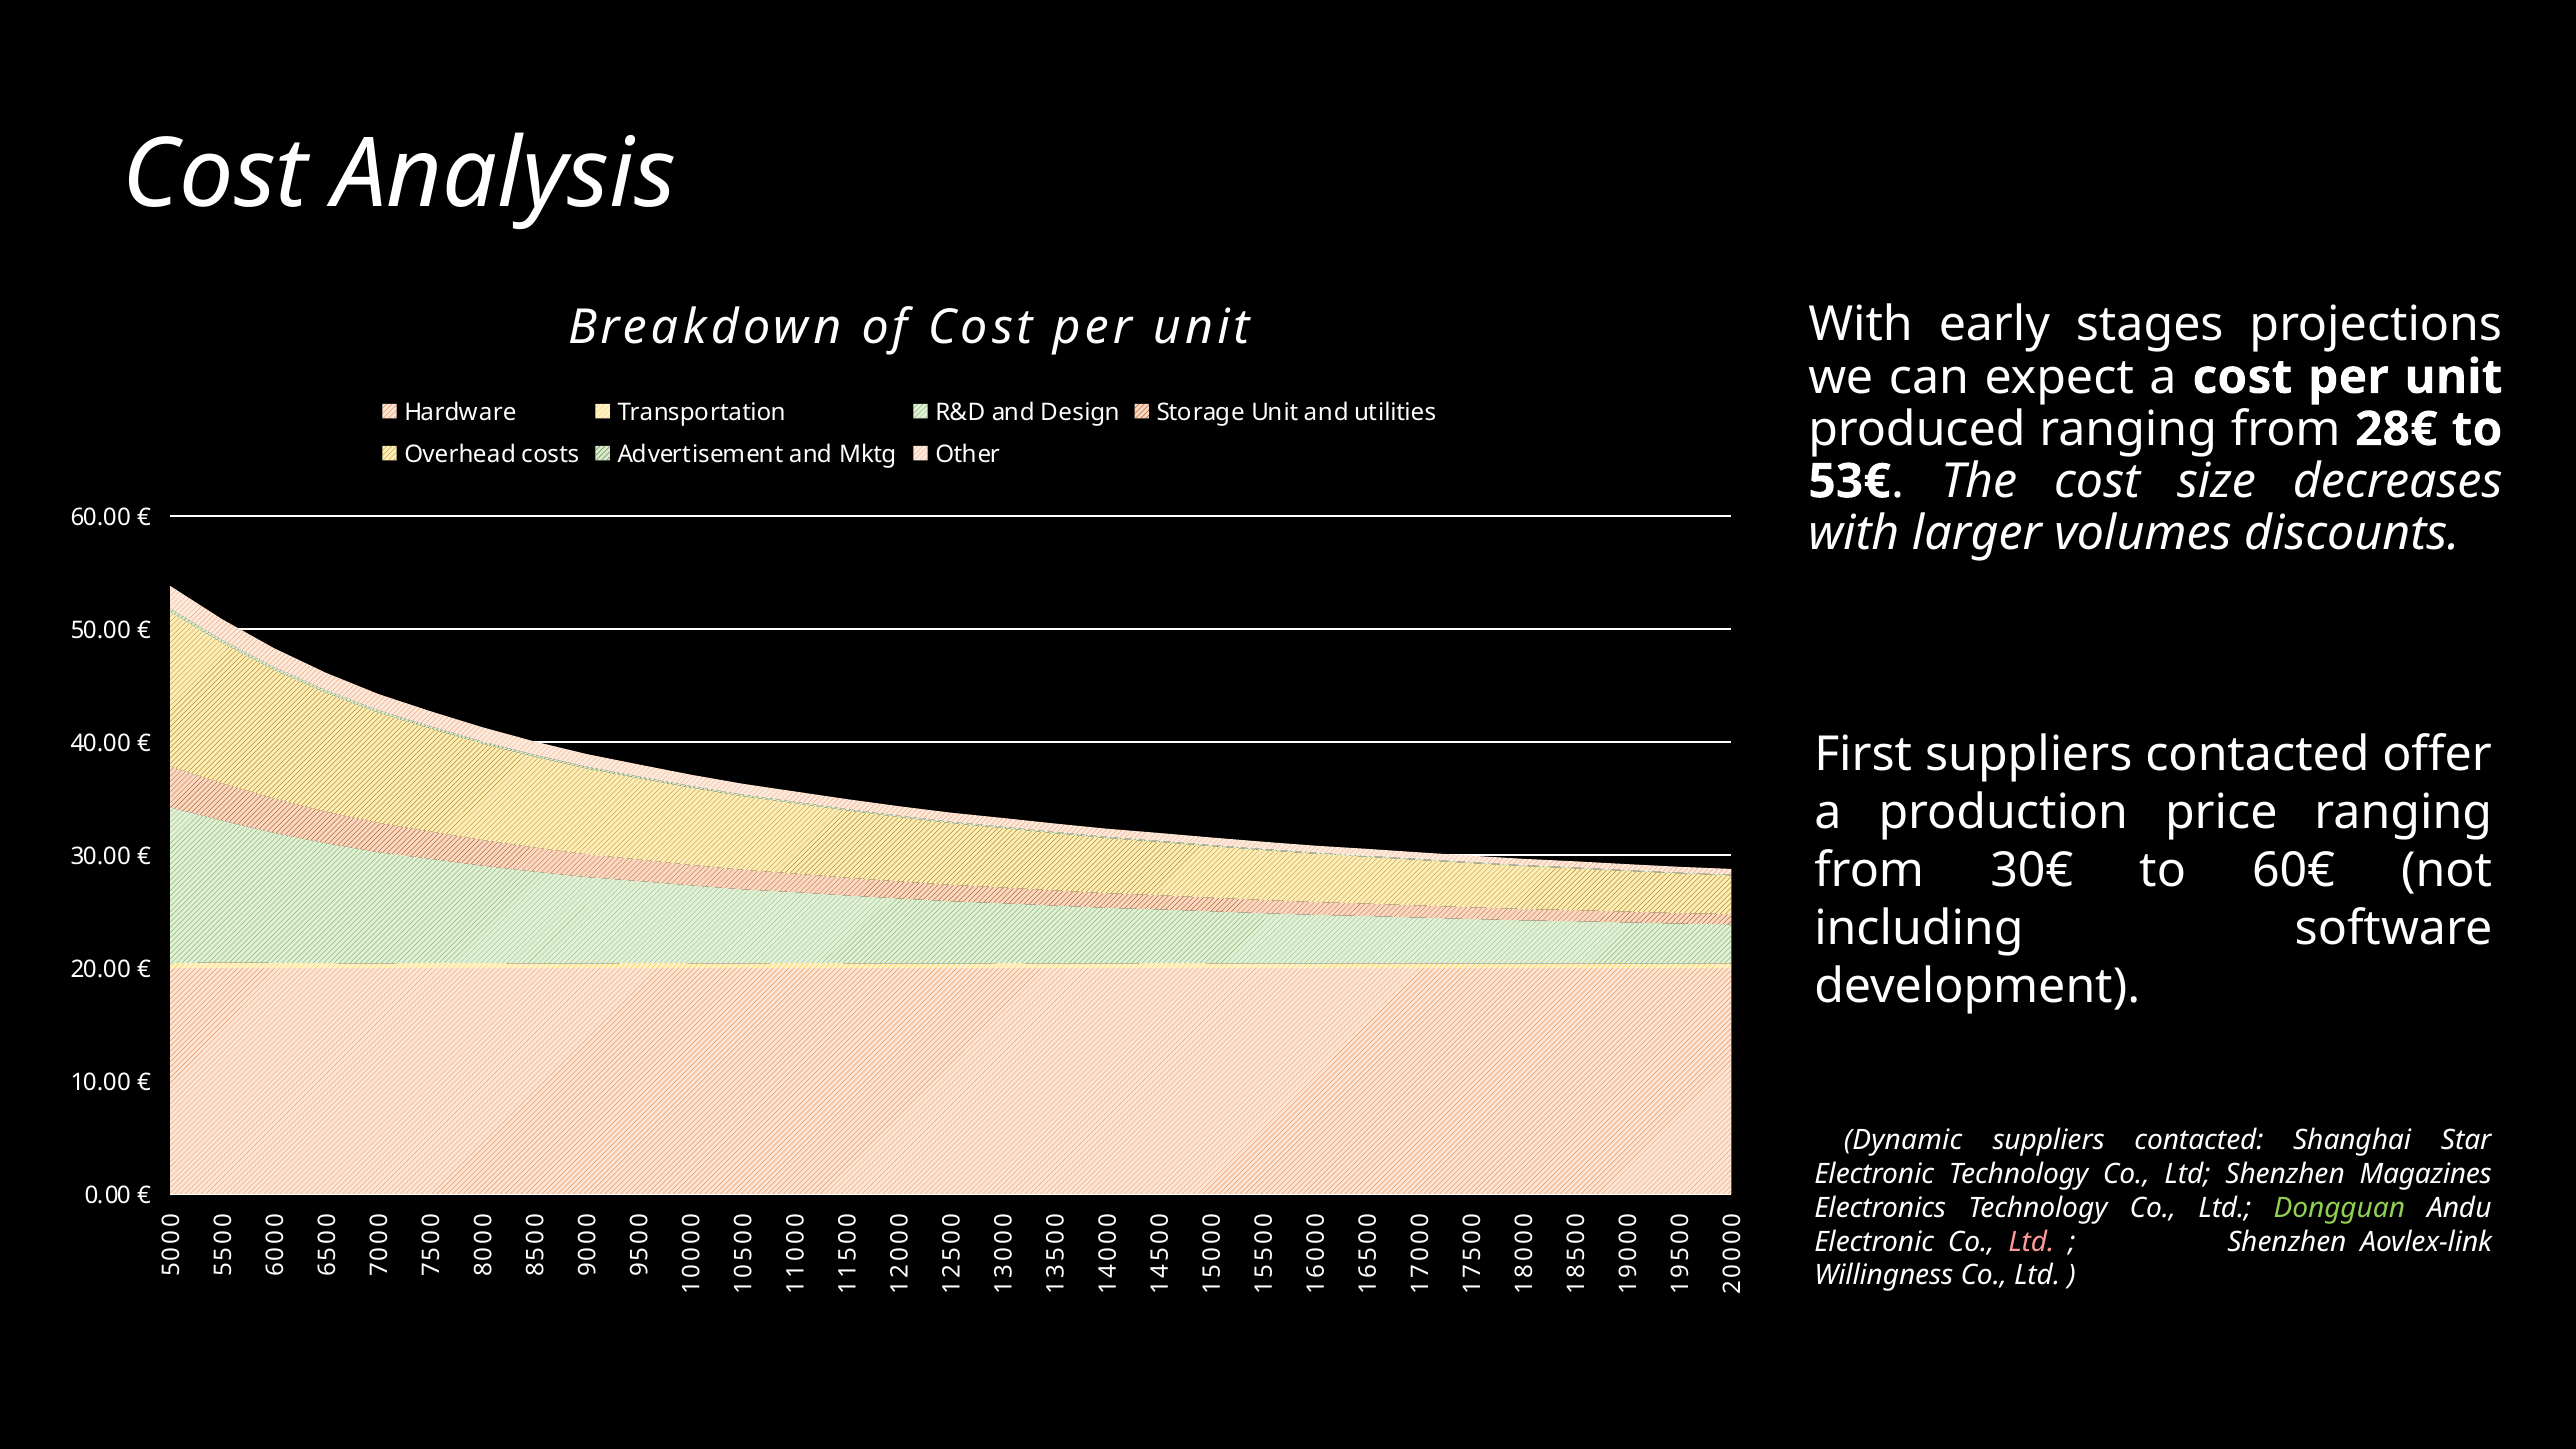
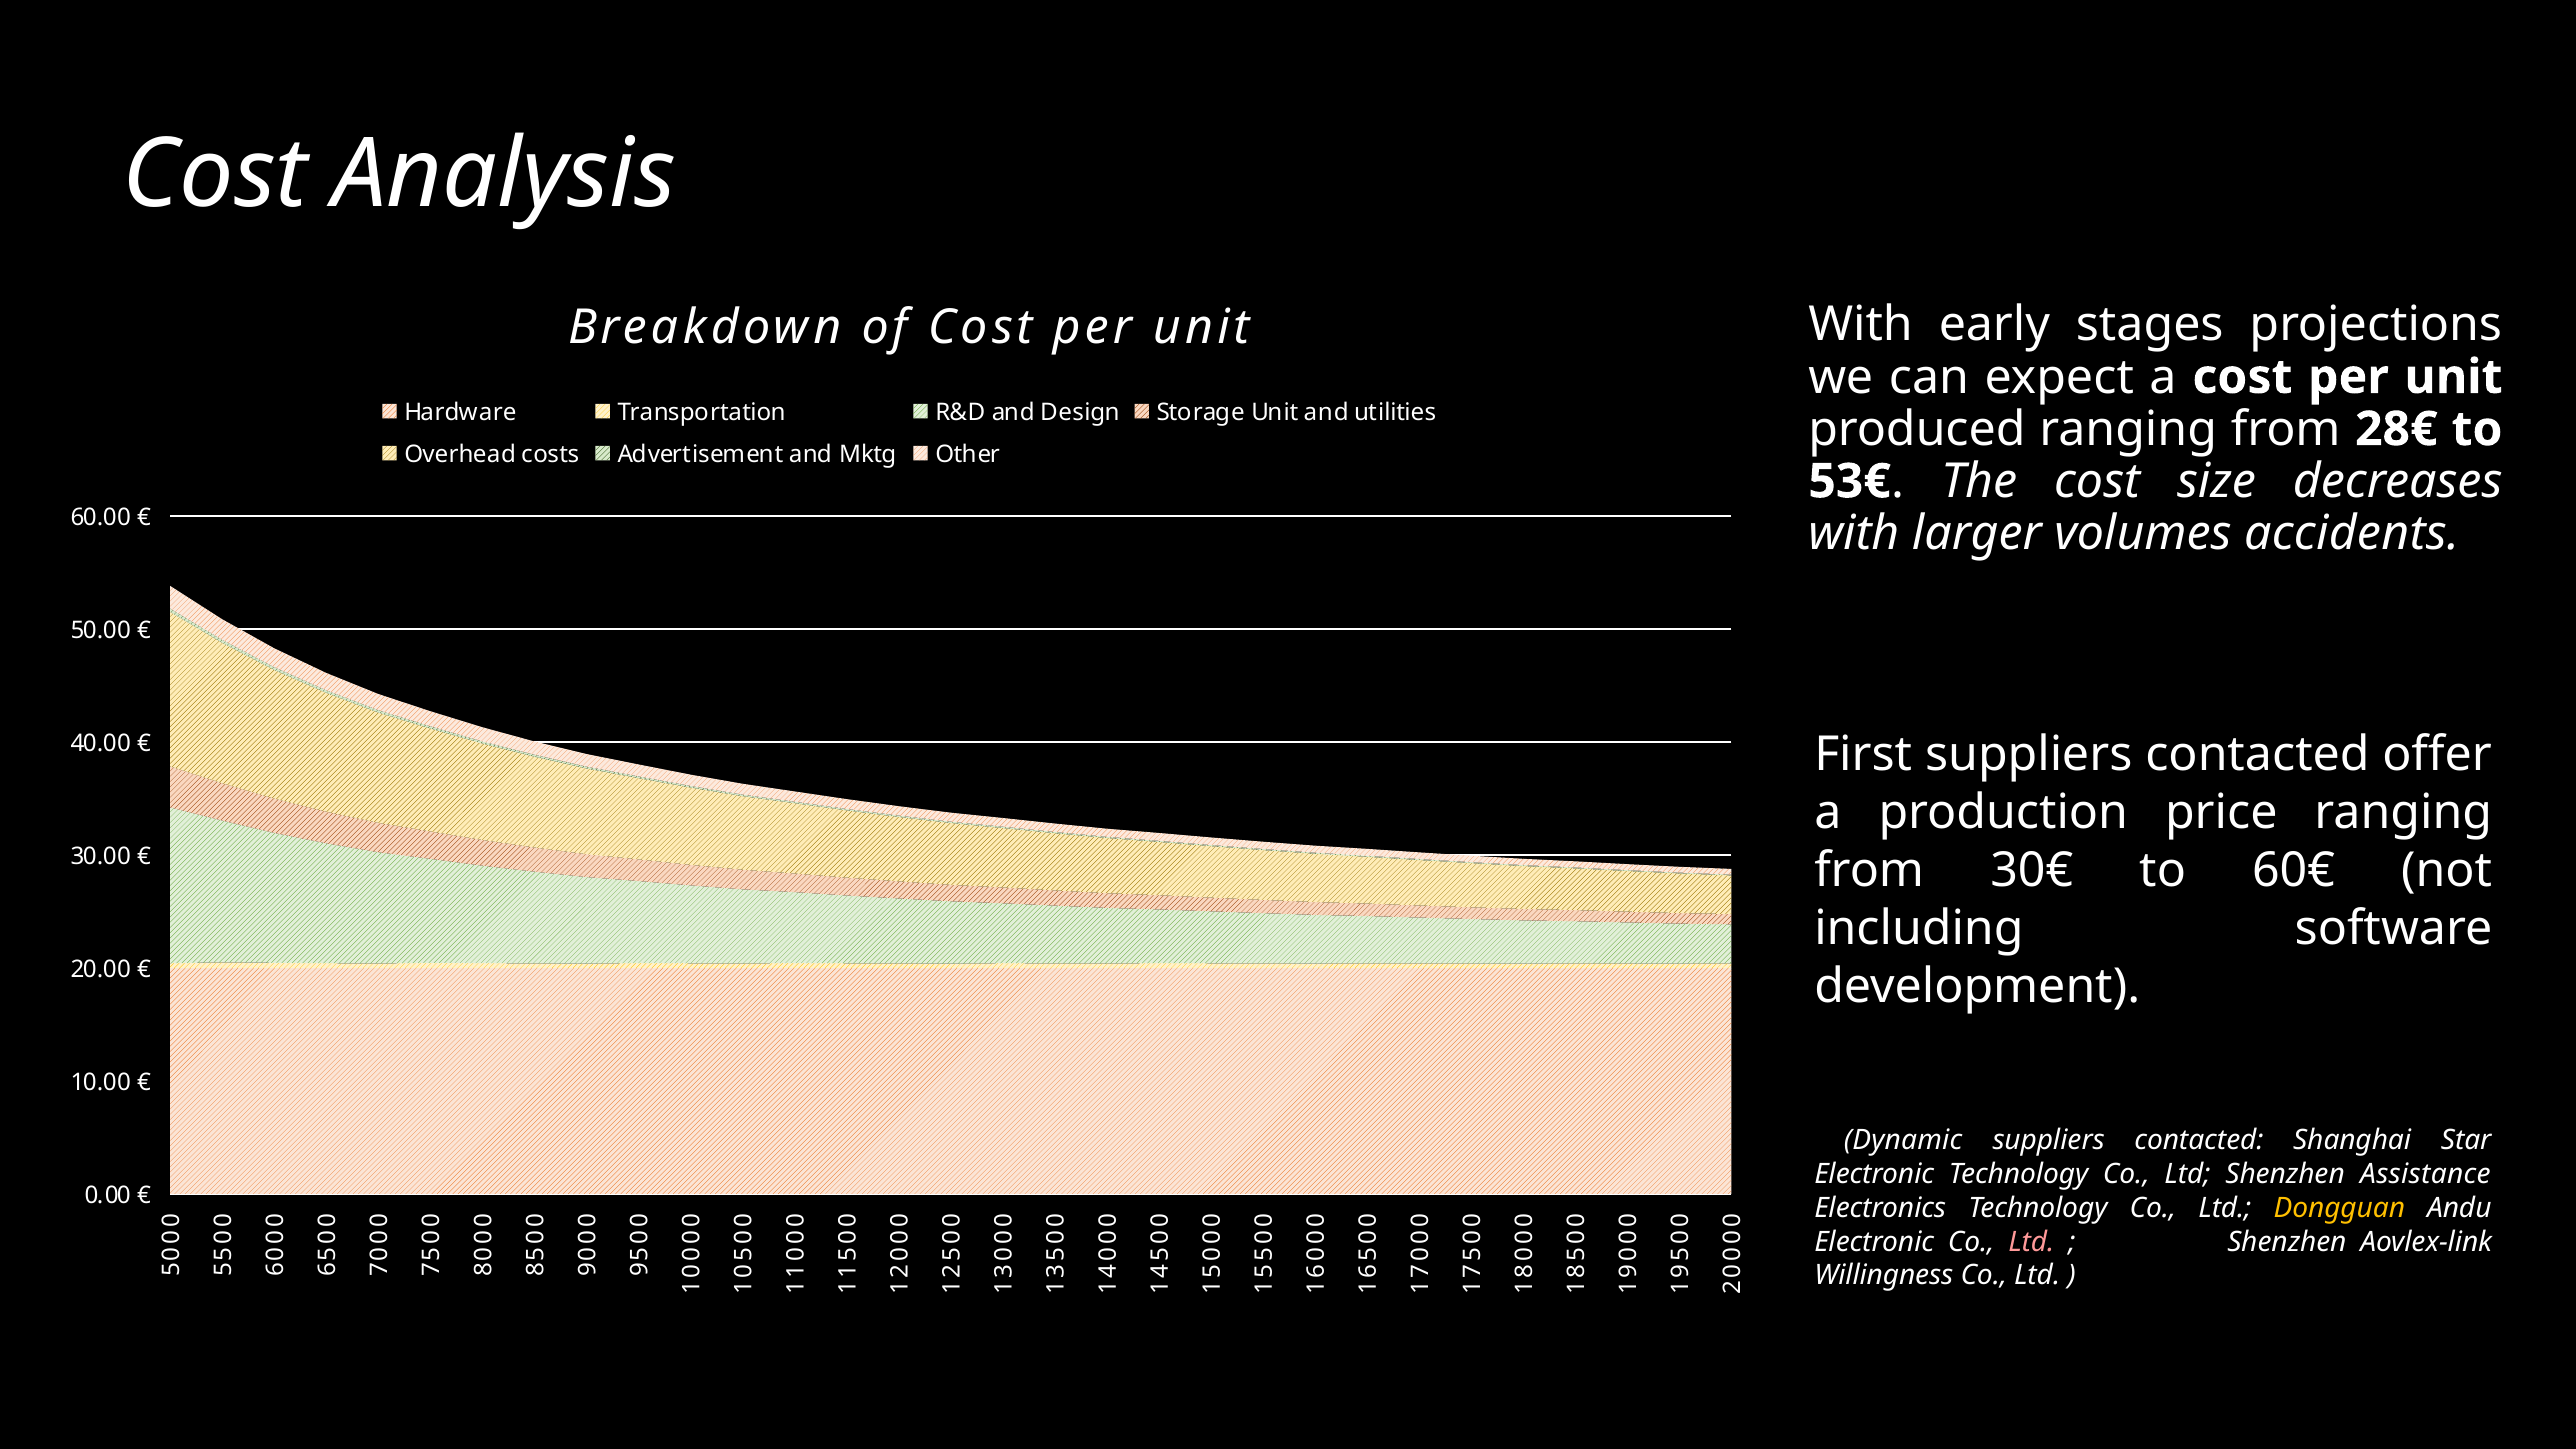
discounts: discounts -> accidents (2352, 534)
Magazines: Magazines -> Assistance (2425, 1174)
Dongguan colour: light green -> yellow (2339, 1208)
